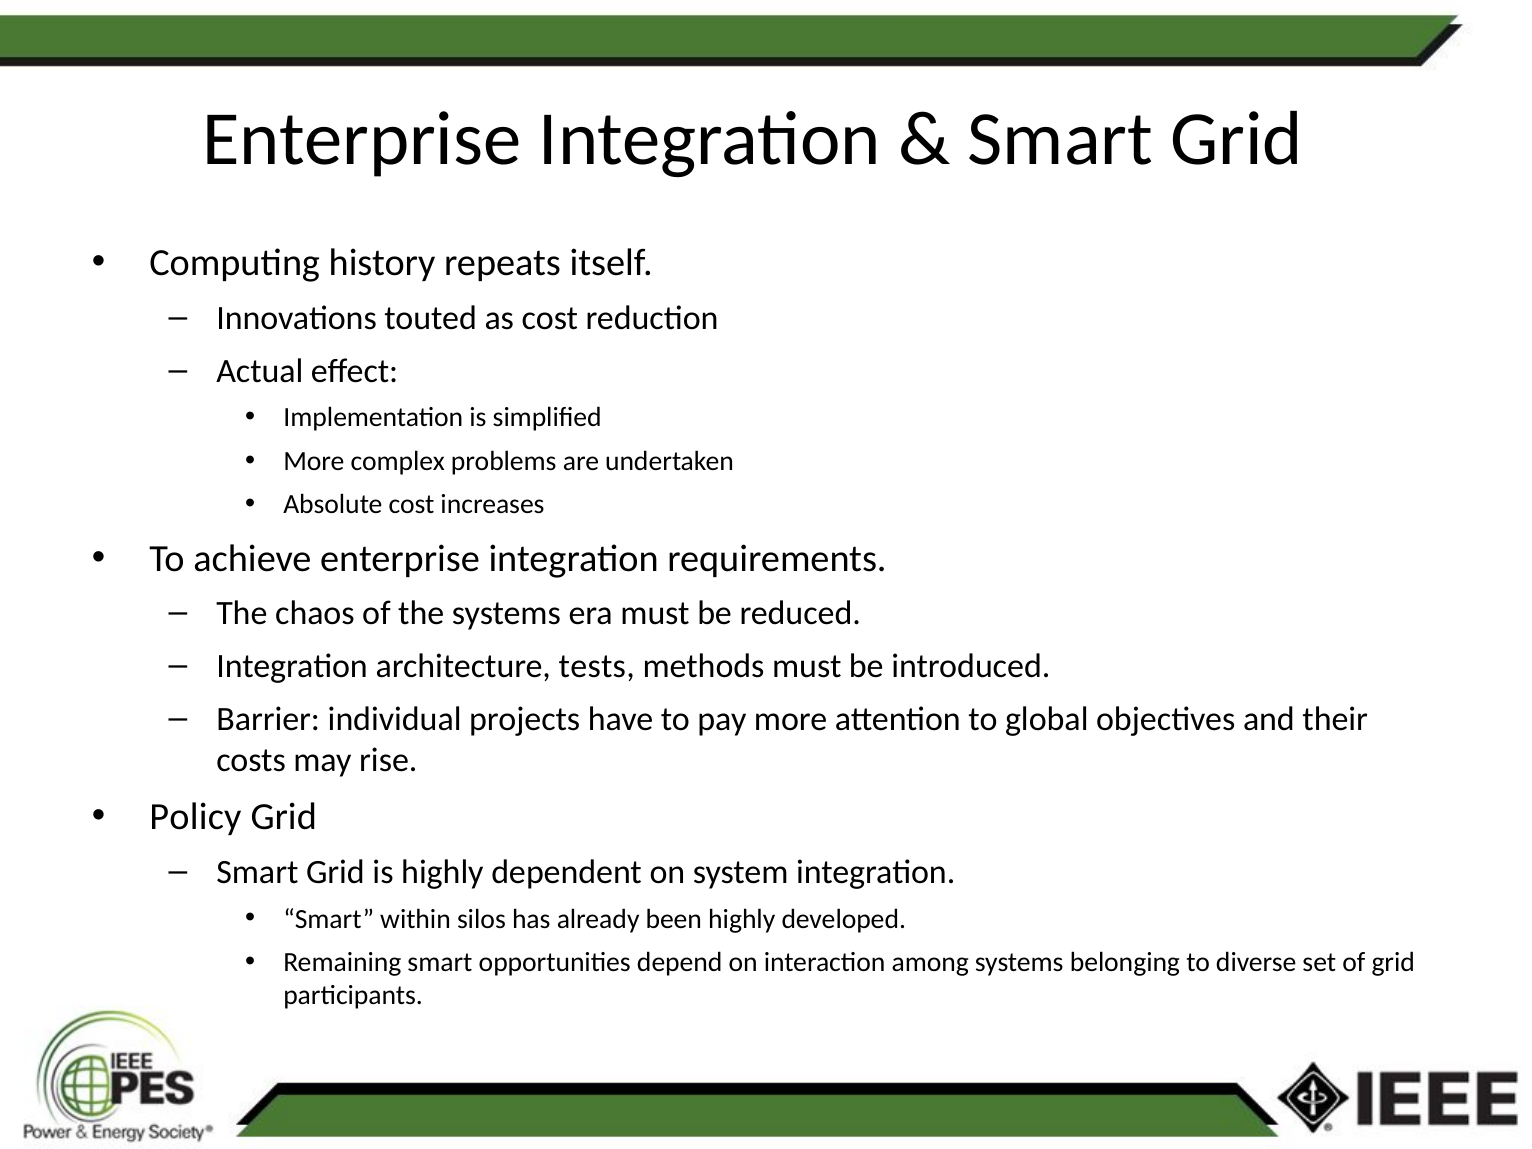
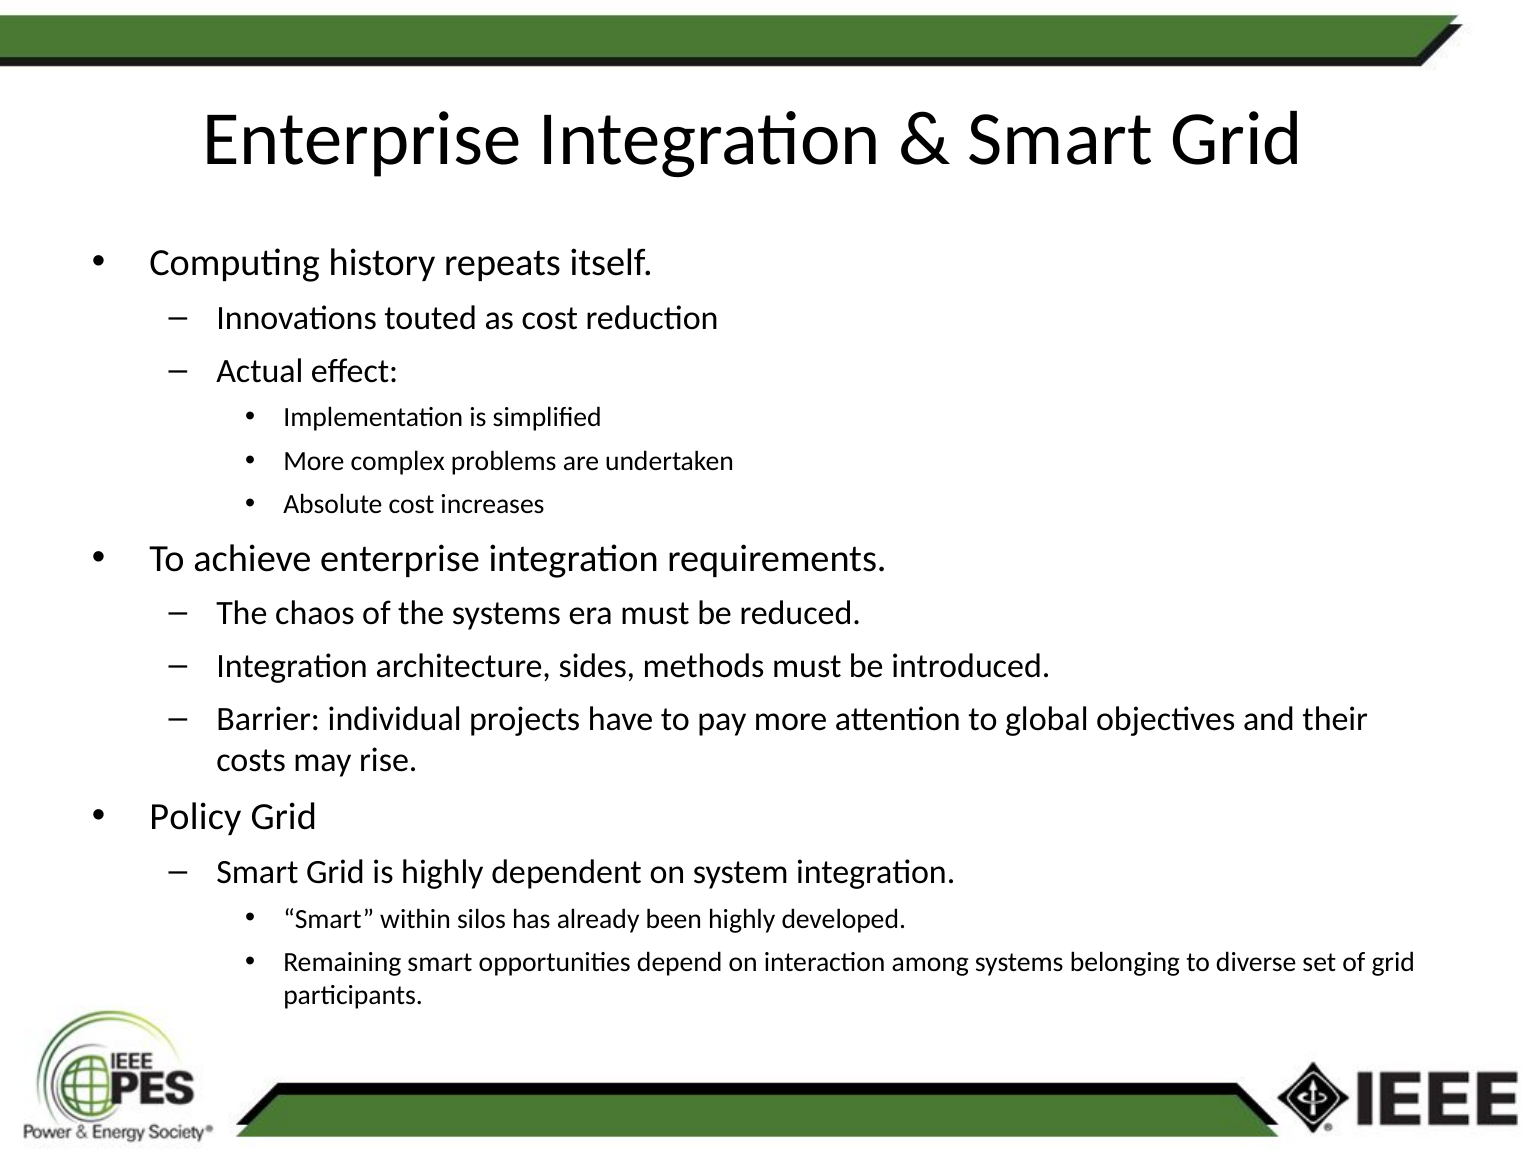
tests: tests -> sides (597, 666)
